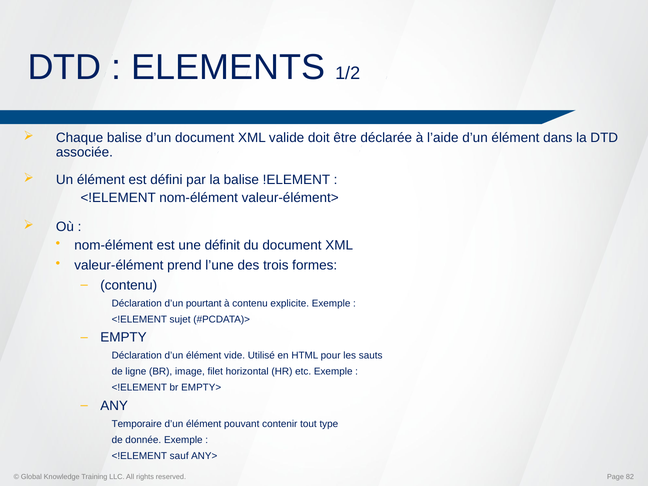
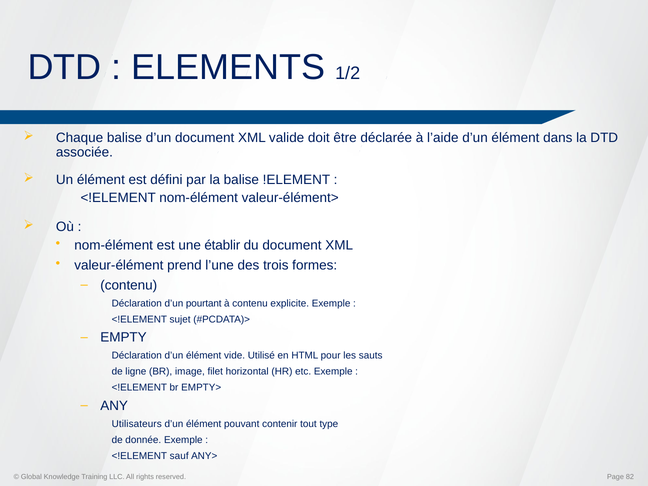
définit: définit -> établir (222, 245)
Temporaire: Temporaire -> Utilisateurs (137, 424)
